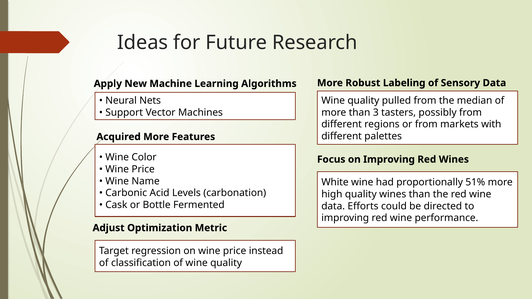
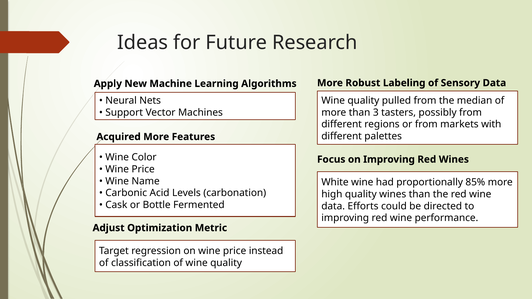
51%: 51% -> 85% (475, 182)
